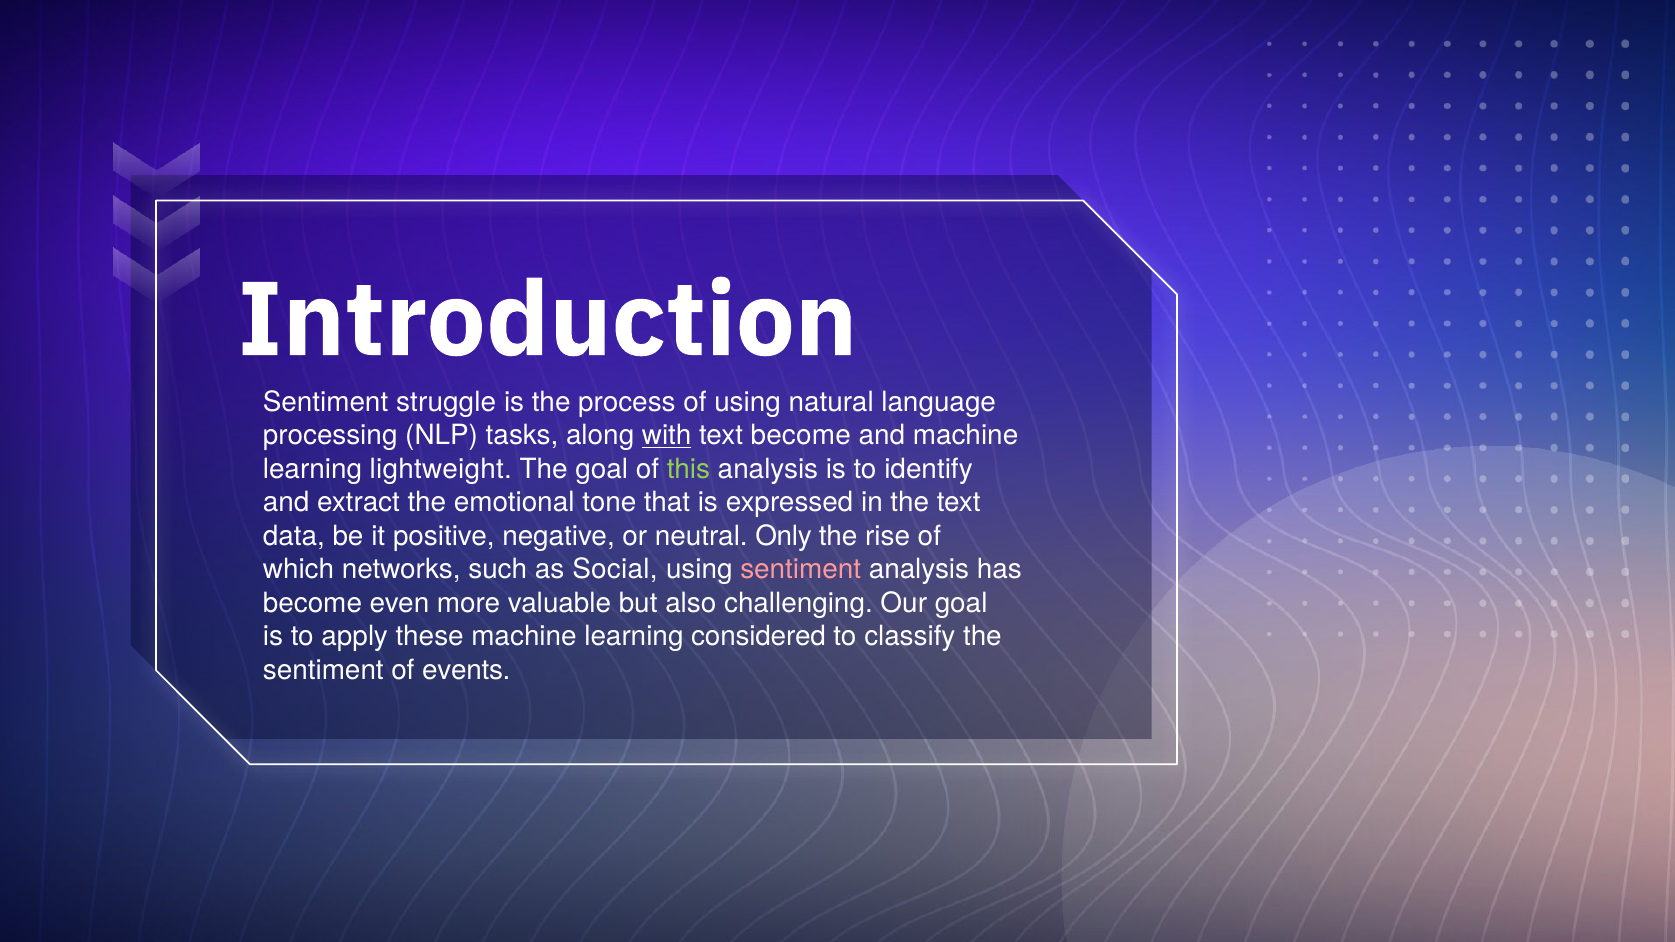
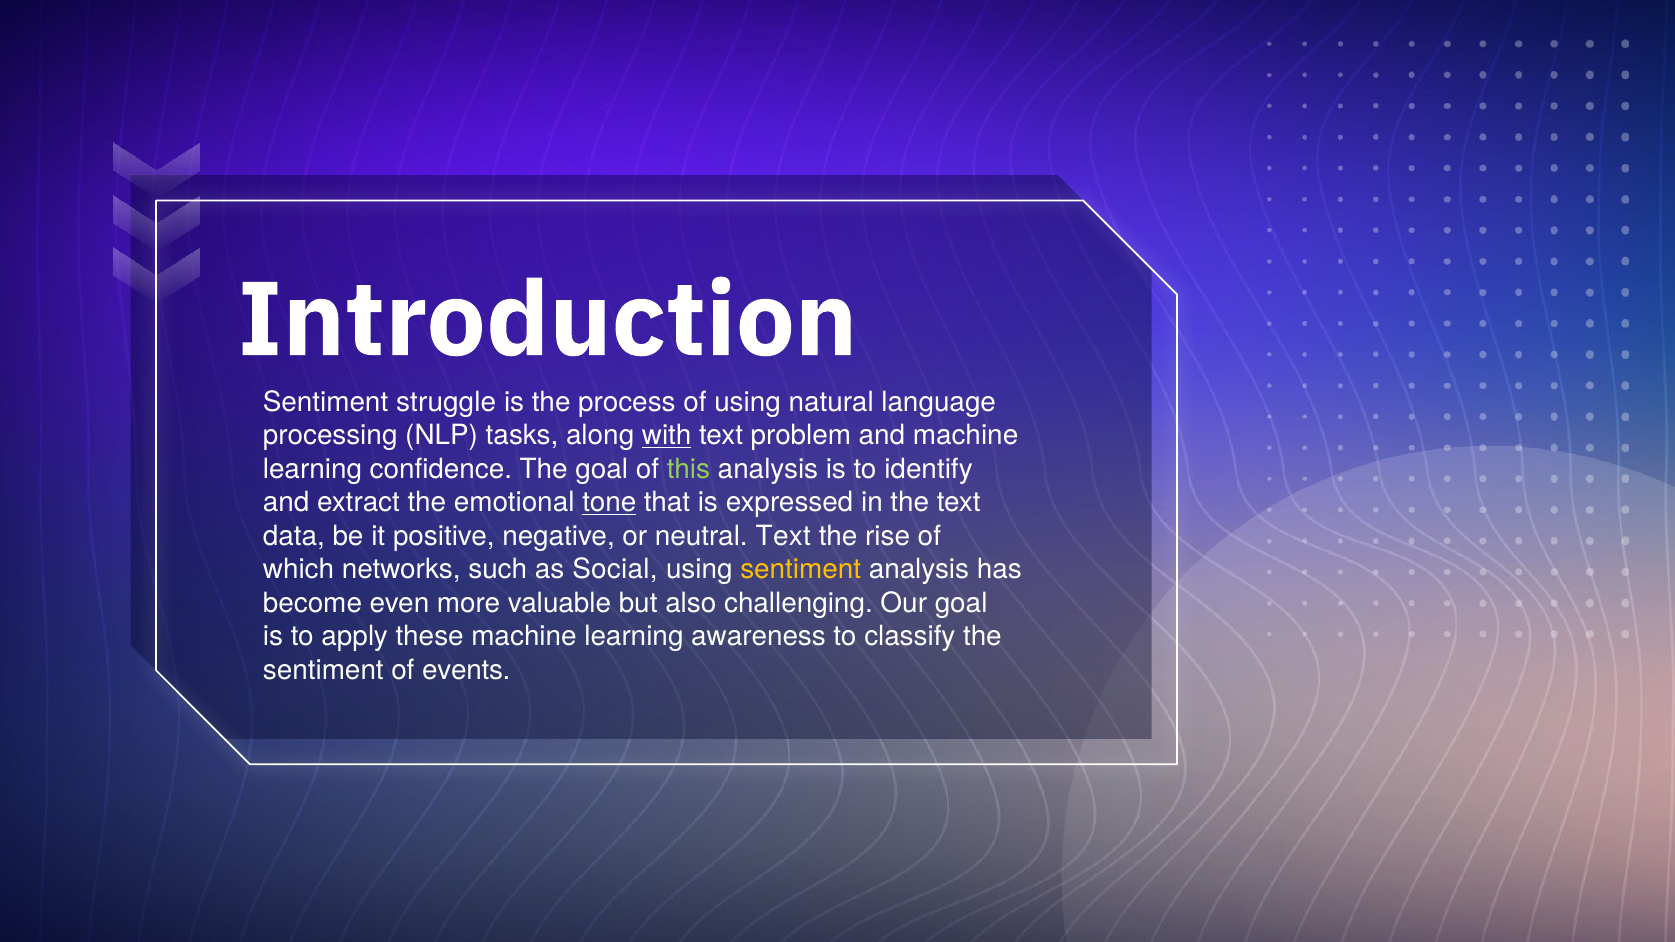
text become: become -> problem (801, 436)
lightweight: lightweight -> confidence (441, 469)
tone underline: none -> present (609, 503)
neutral Only: Only -> Text (783, 536)
sentiment colour: pink -> yellow (801, 570)
considered: considered -> awareness (759, 637)
